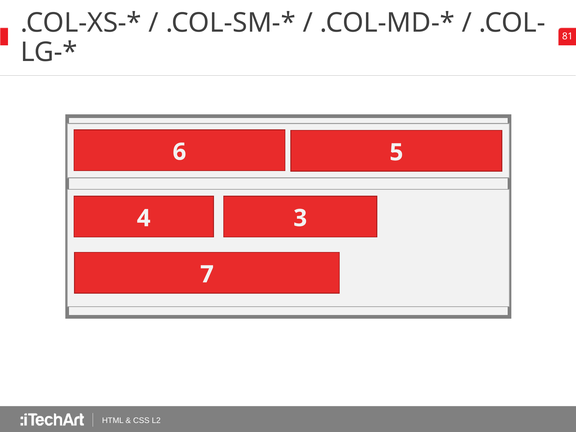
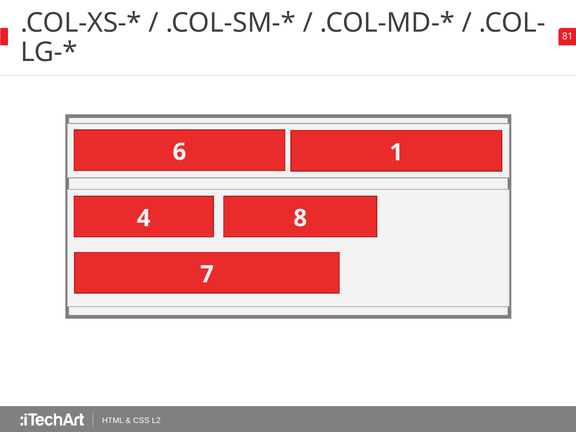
5: 5 -> 1 (396, 152)
3: 3 -> 8 (300, 218)
